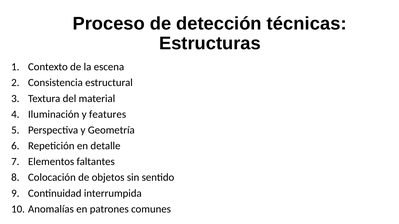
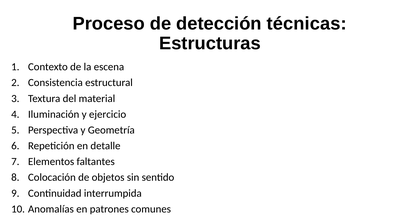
features: features -> ejercicio (108, 114)
